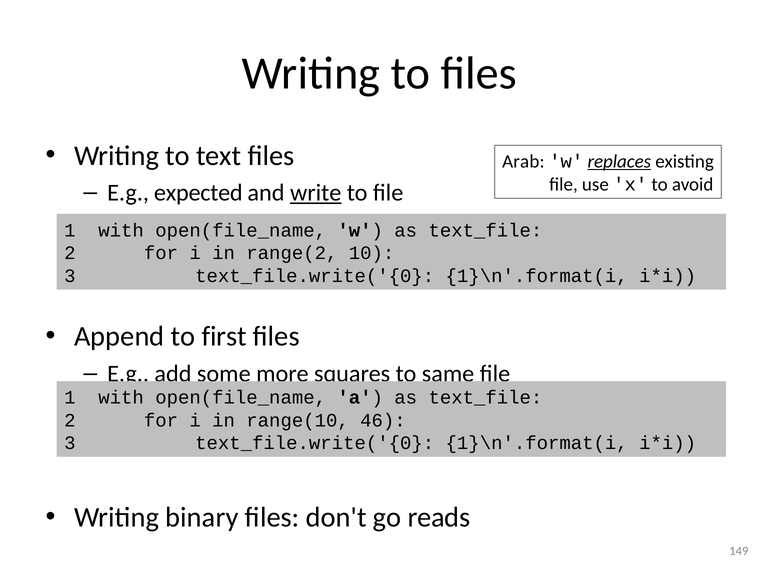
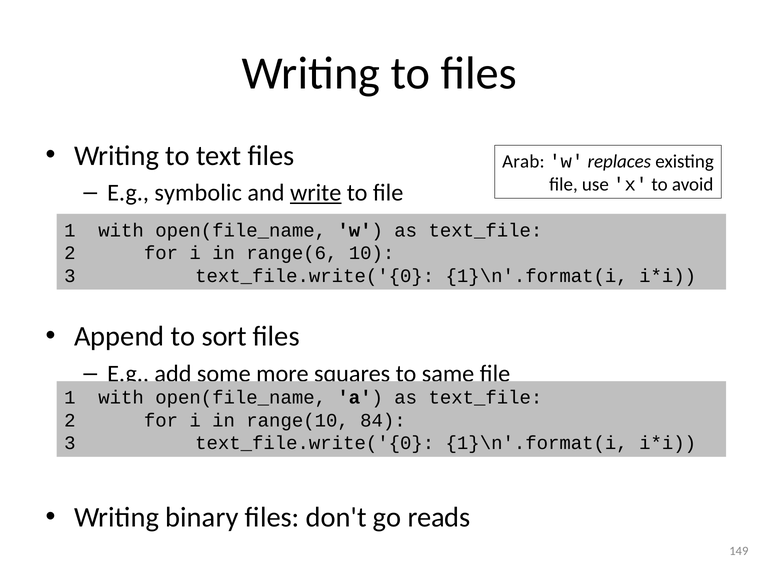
replaces underline: present -> none (619, 162)
expected: expected -> symbolic (198, 193)
range(2: range(2 -> range(6 (292, 253)
first: first -> sort (224, 337)
46: 46 -> 84 (383, 421)
